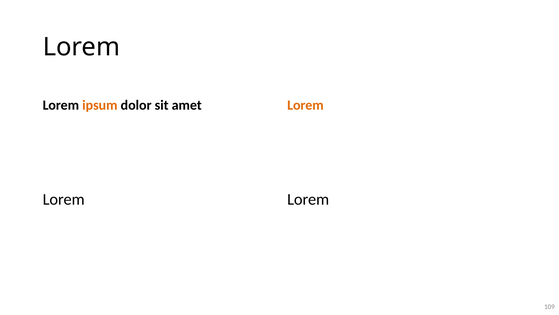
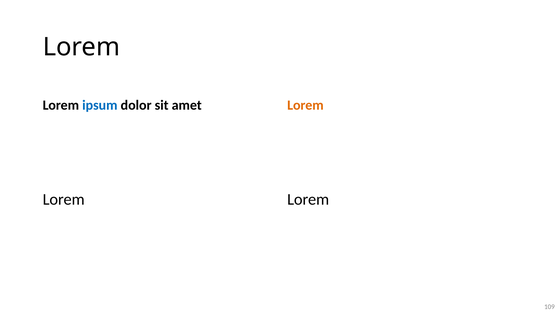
ipsum colour: orange -> blue (100, 105)
